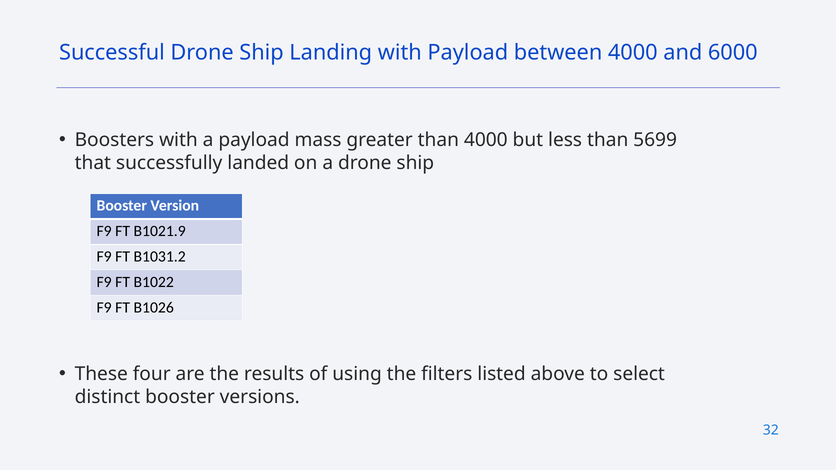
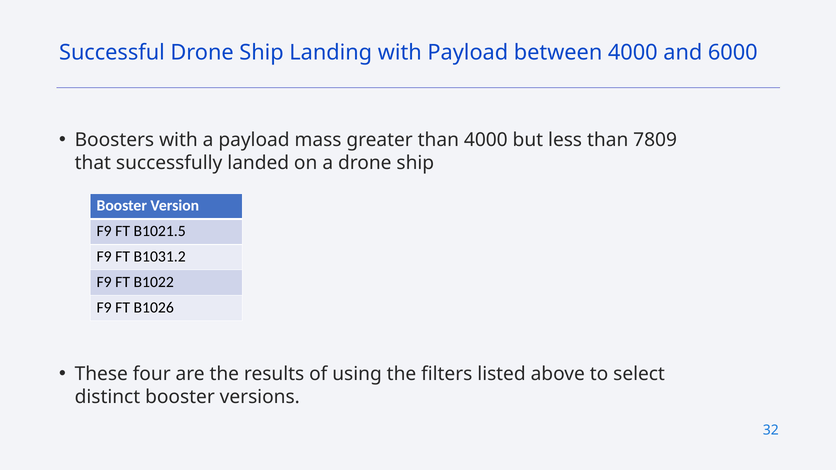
5699: 5699 -> 7809 (655, 140)
B1021.9: B1021.9 -> B1021.5 (160, 231)
